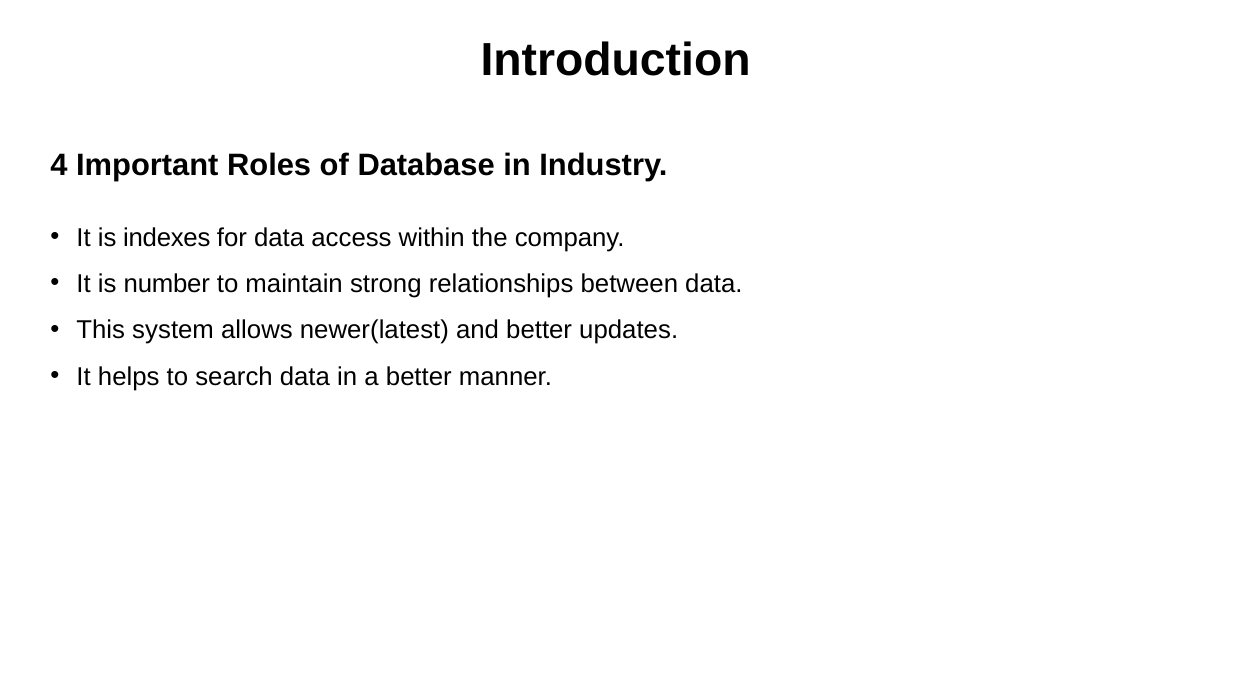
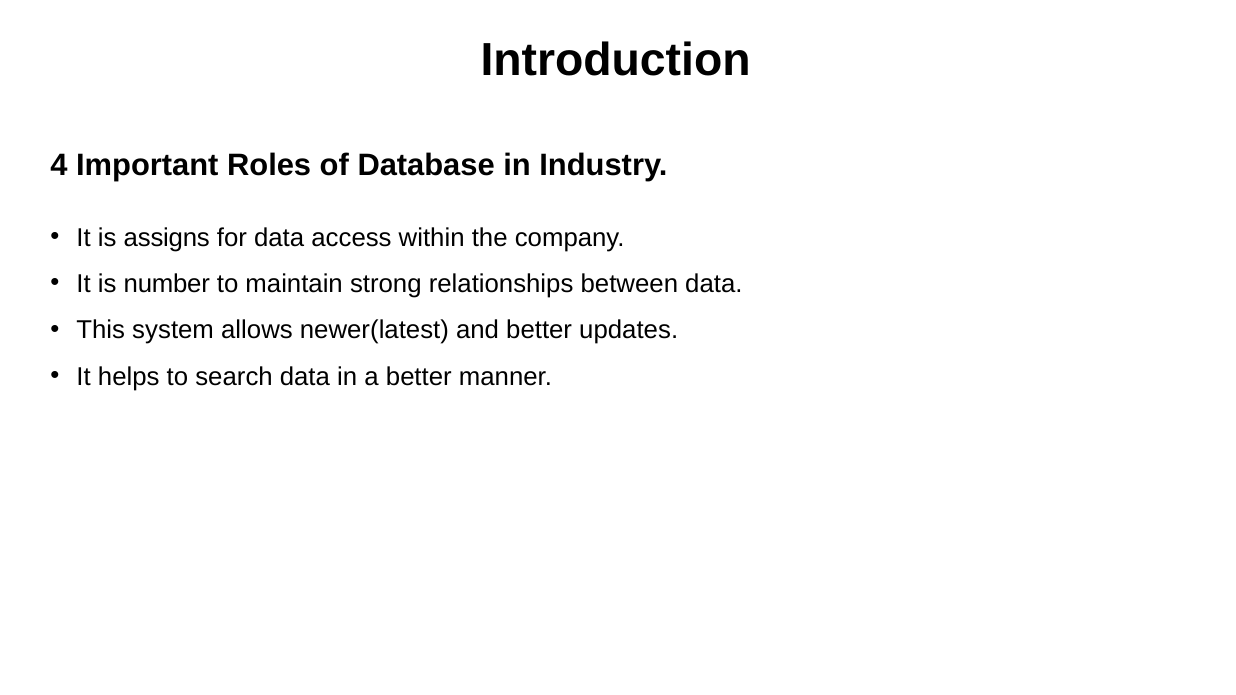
indexes: indexes -> assigns (167, 238)
